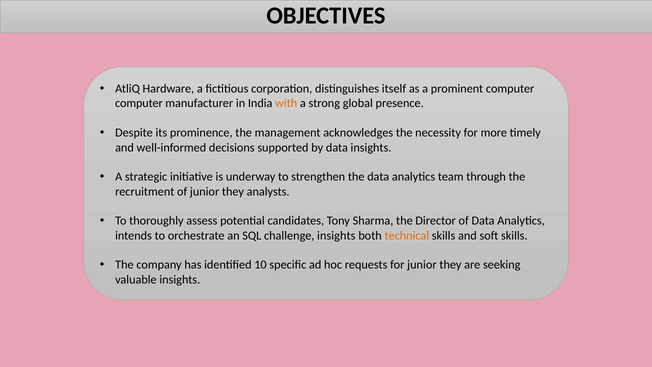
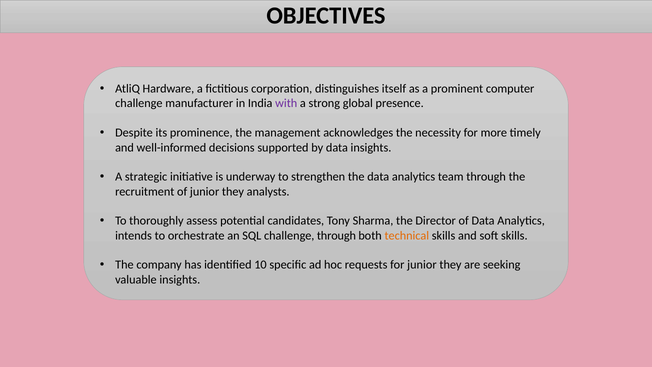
computer: computer -> challenge (139, 103)
with colour: orange -> purple (286, 103)
challenge insights: insights -> through (336, 235)
